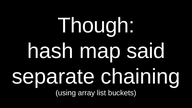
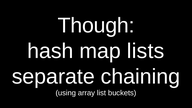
said: said -> lists (146, 51)
